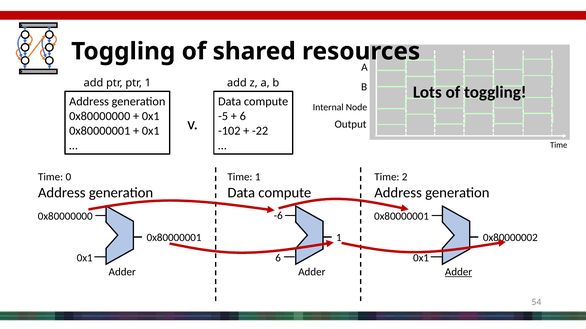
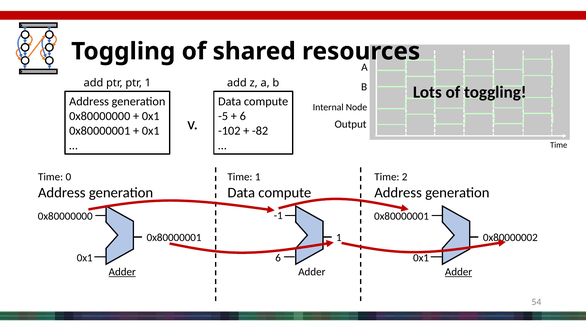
-22: -22 -> -82 (260, 131)
-6: -6 -> -1 (278, 216)
Adder underline: none -> present (122, 272)
